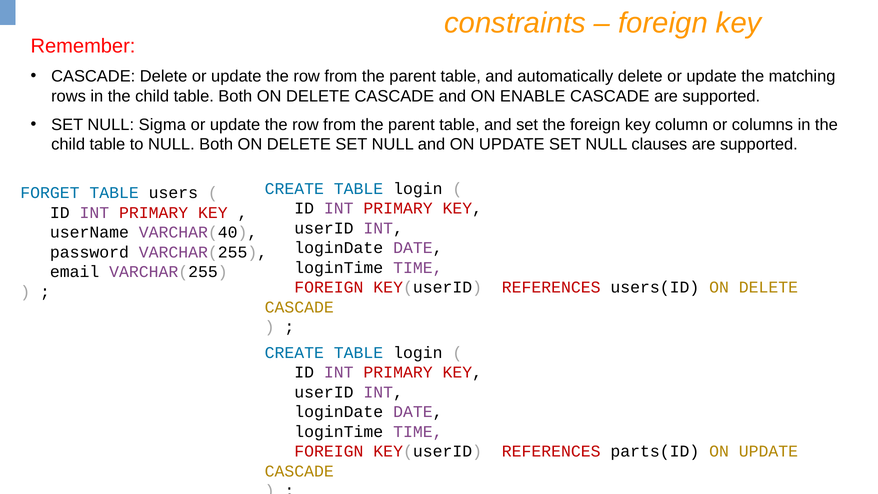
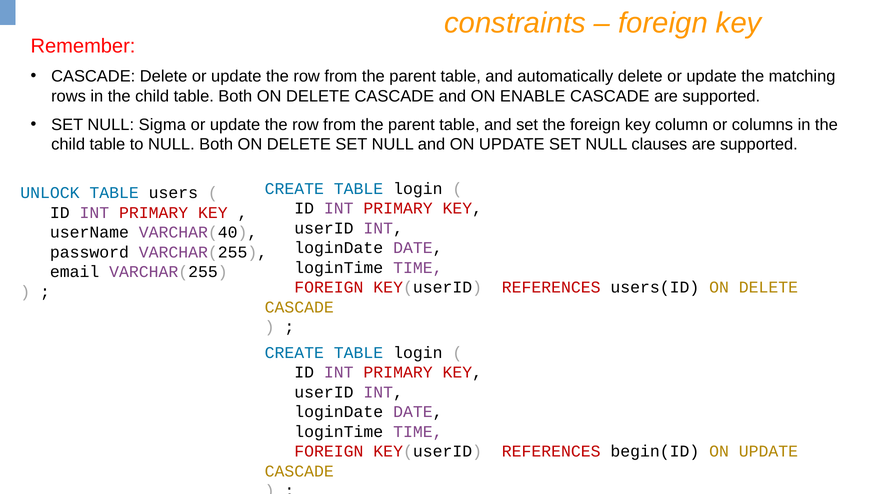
FORGET: FORGET -> UNLOCK (50, 193)
parts(ID: parts(ID -> begin(ID (655, 451)
